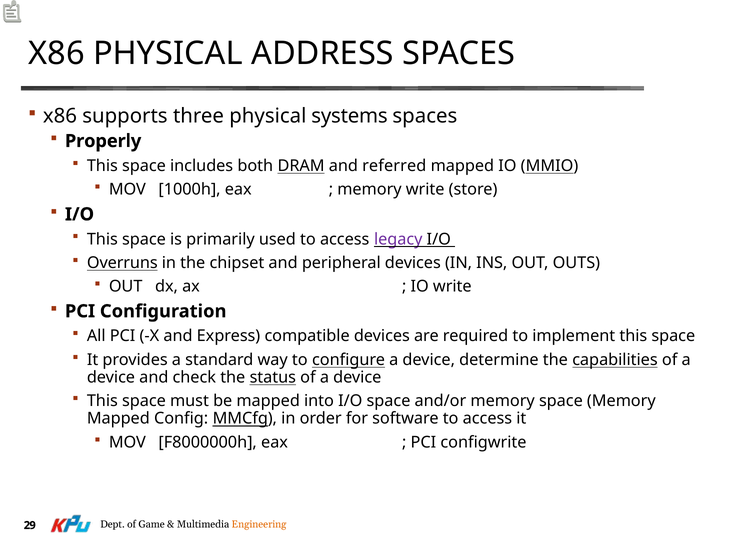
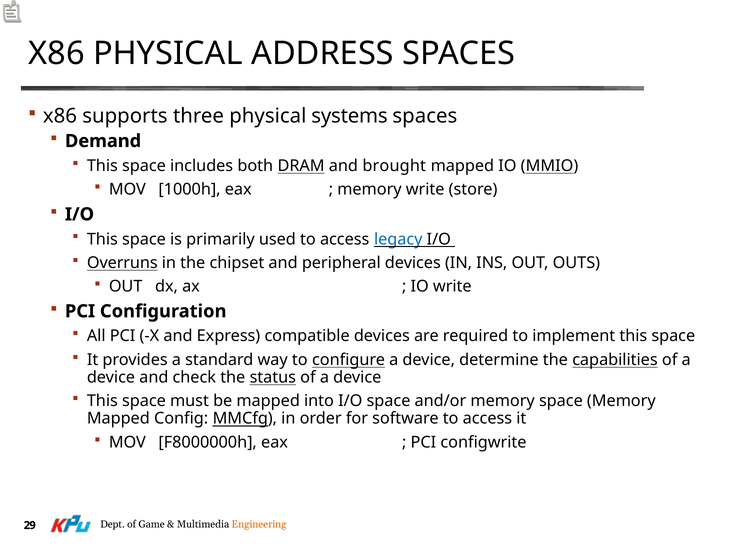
Properly: Properly -> Demand (103, 141)
referred: referred -> brought (394, 166)
legacy colour: purple -> blue (398, 239)
